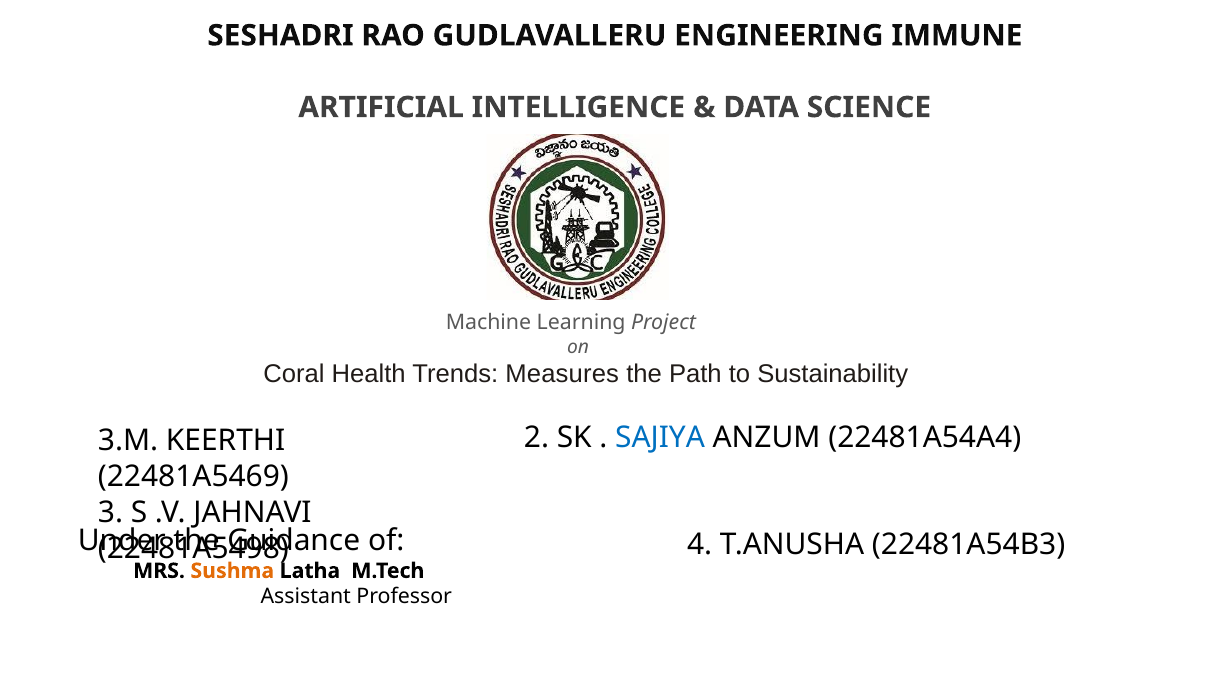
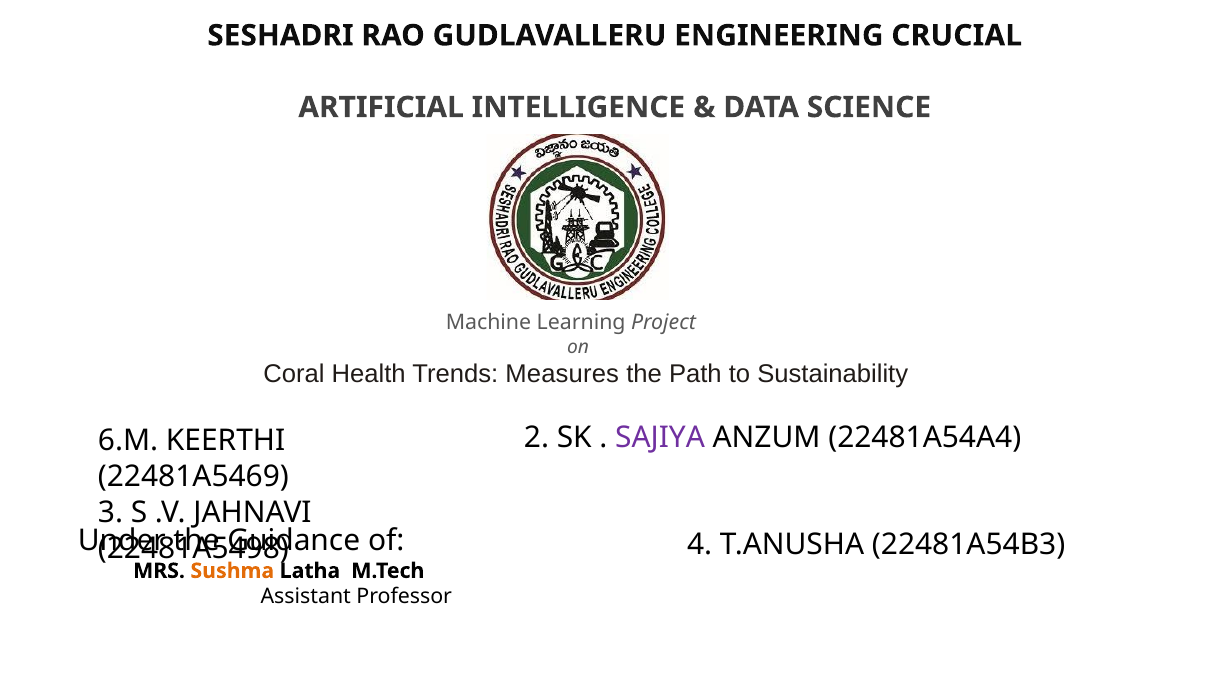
IMMUNE: IMMUNE -> CRUCIAL (957, 36)
SAJIYA colour: blue -> purple (660, 437)
3.M: 3.M -> 6.M (128, 441)
